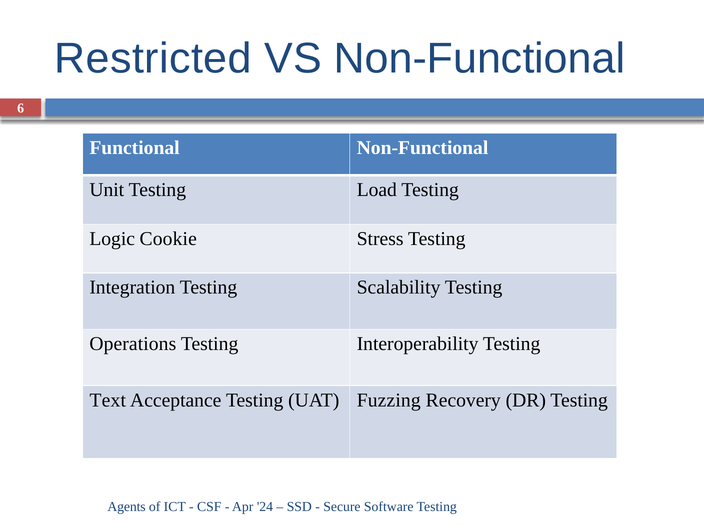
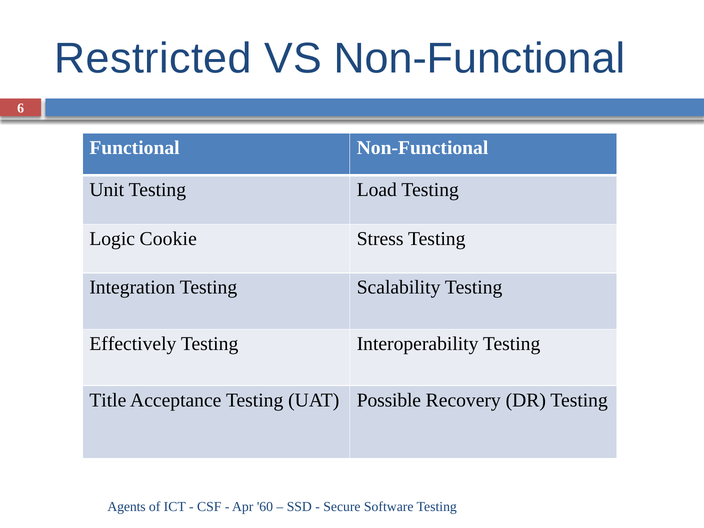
Operations: Operations -> Effectively (133, 344)
Text: Text -> Title (108, 400)
Fuzzing: Fuzzing -> Possible (389, 400)
24: 24 -> 60 (265, 507)
